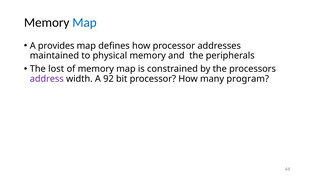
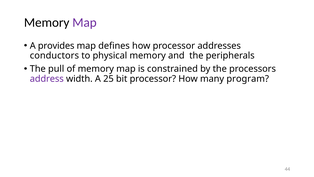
Map colour: blue -> purple (85, 22)
maintained: maintained -> conductors (54, 56)
lost: lost -> pull (56, 69)
92: 92 -> 25 (108, 79)
